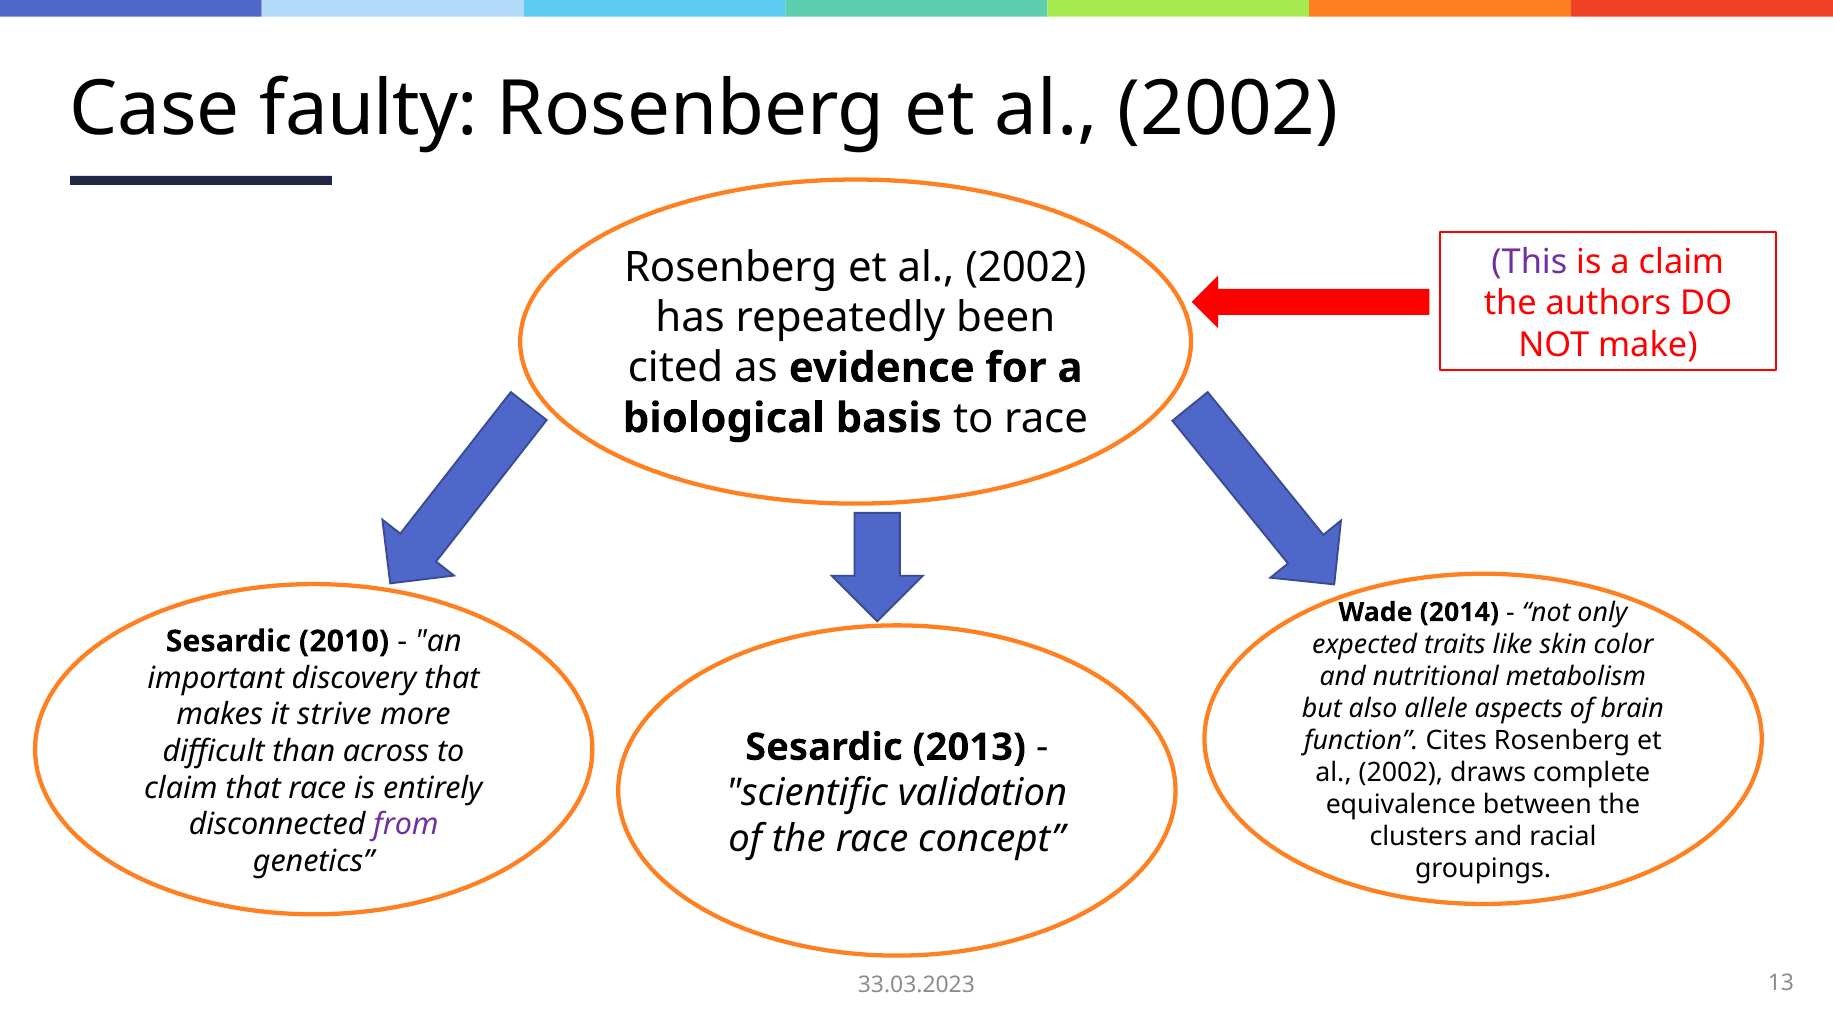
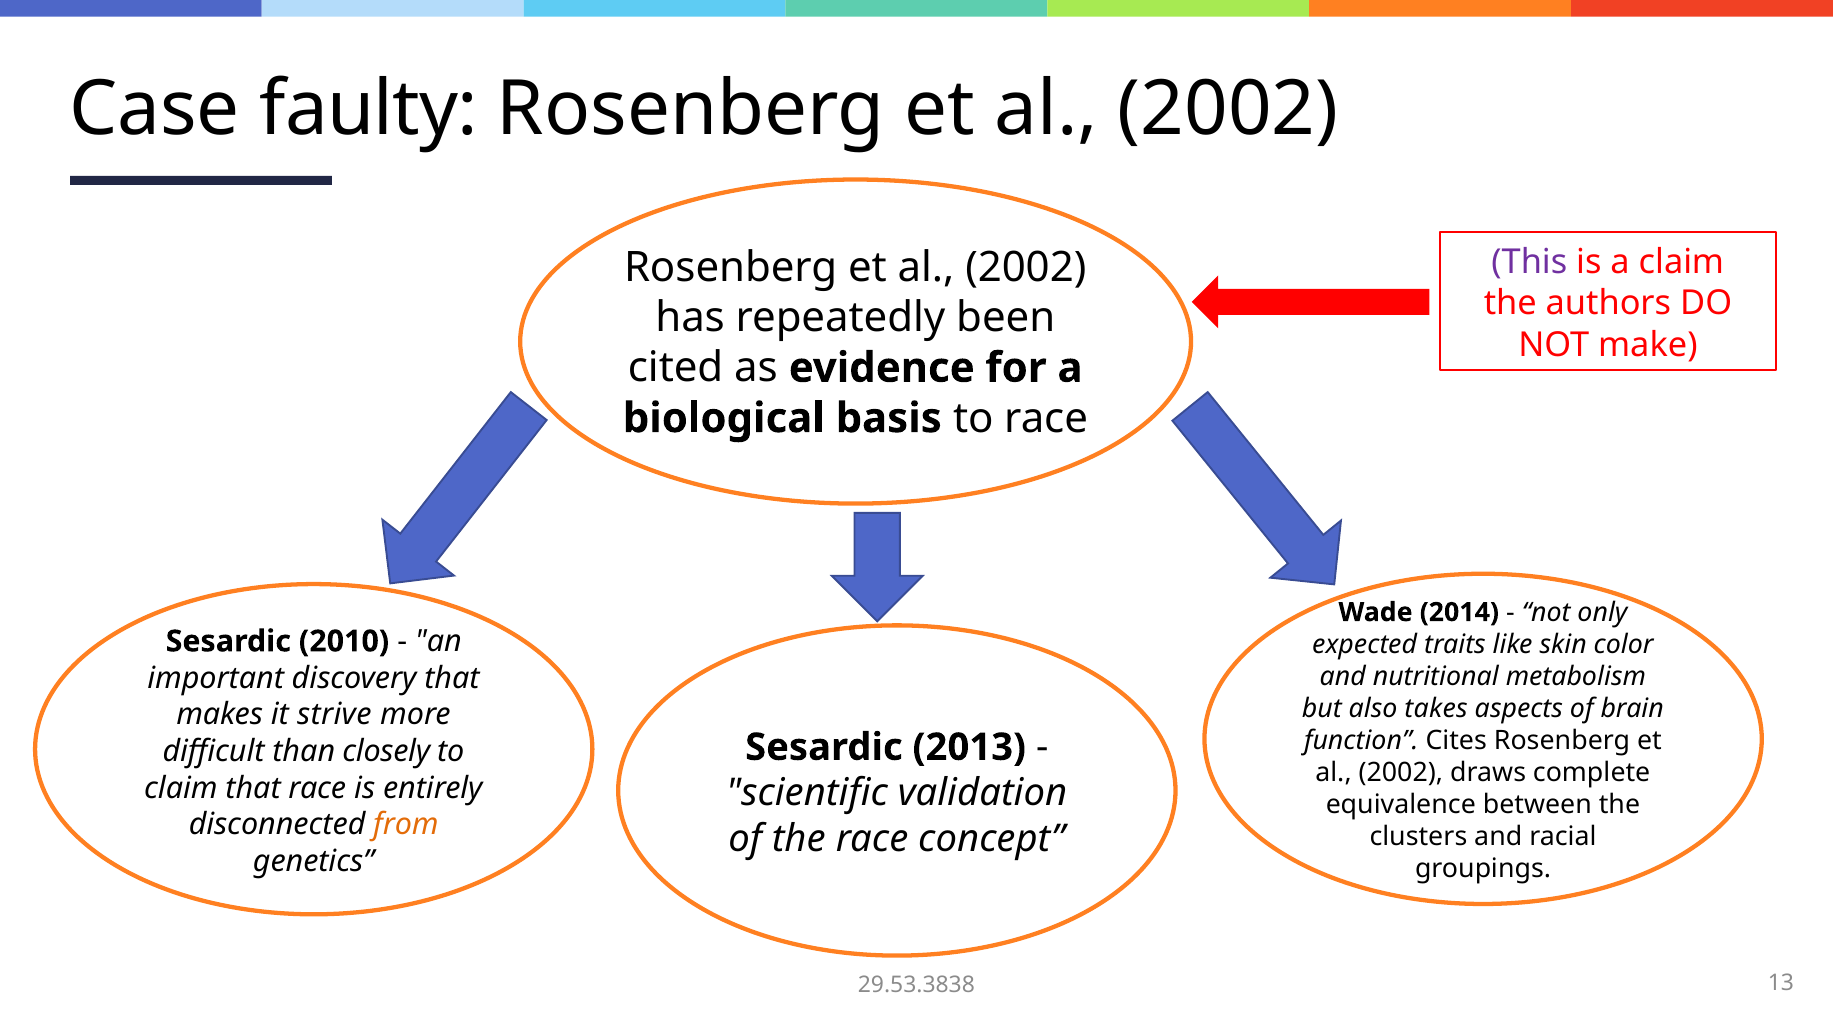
allele: allele -> takes (1436, 709)
across: across -> closely (386, 751)
from colour: purple -> orange (406, 825)
33.03.2023: 33.03.2023 -> 29.53.3838 (916, 985)
